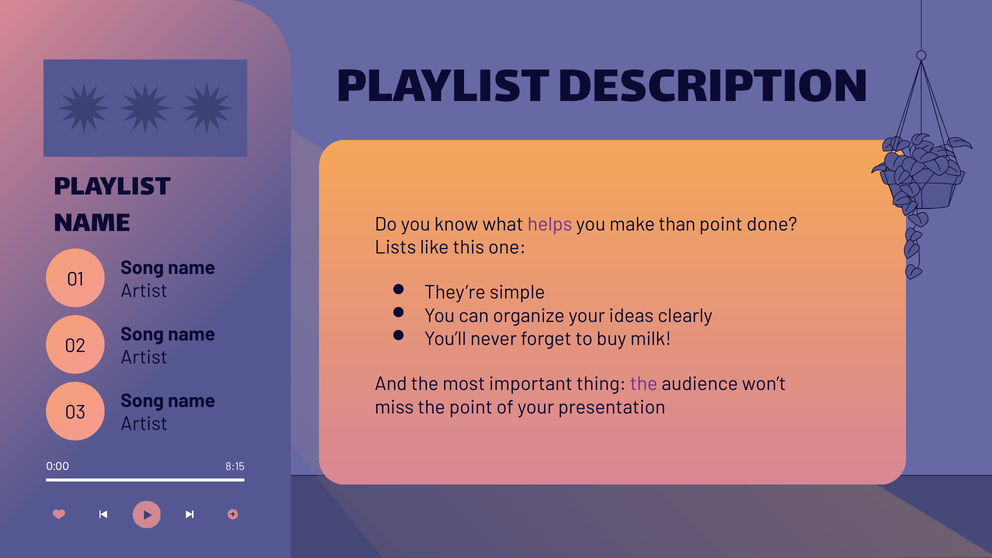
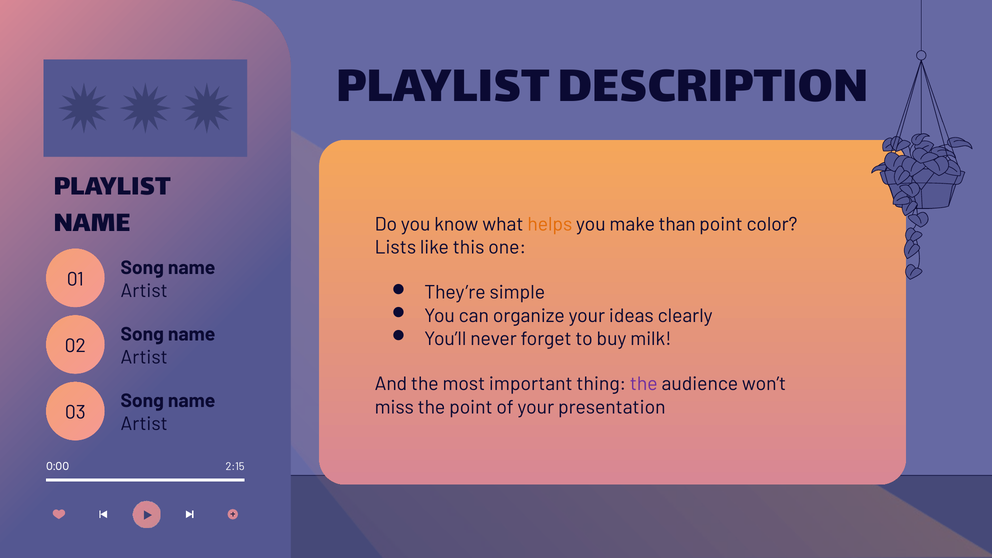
helps colour: purple -> orange (550, 224)
done: done -> color (772, 224)
8:15: 8:15 -> 2:15 (235, 467)
